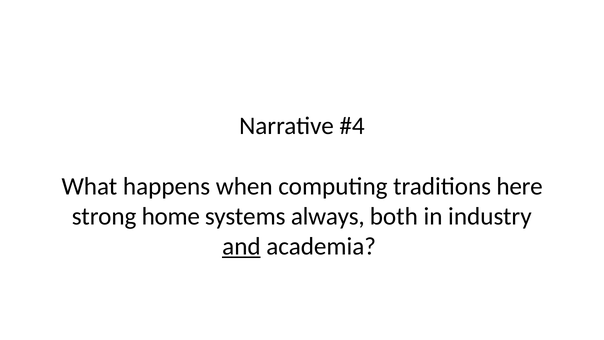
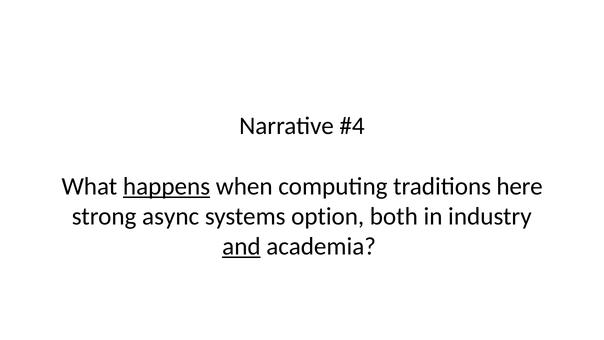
happens underline: none -> present (167, 186)
home: home -> async (171, 216)
always: always -> option (328, 216)
